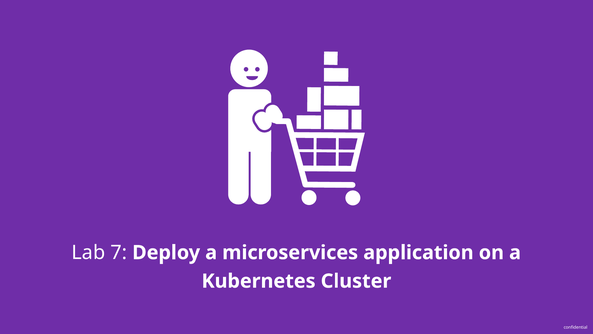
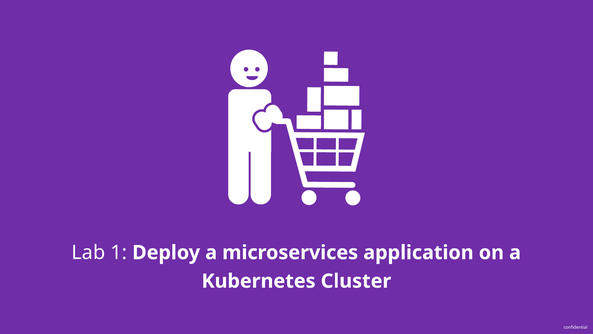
7: 7 -> 1 (119, 252)
